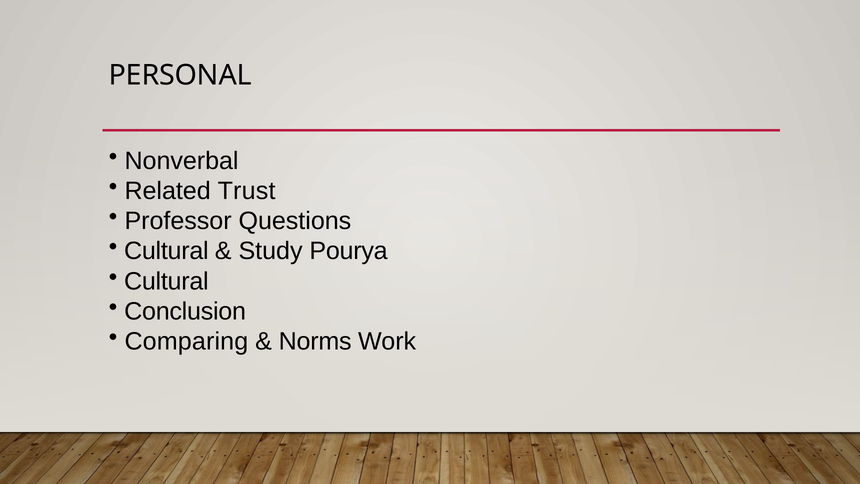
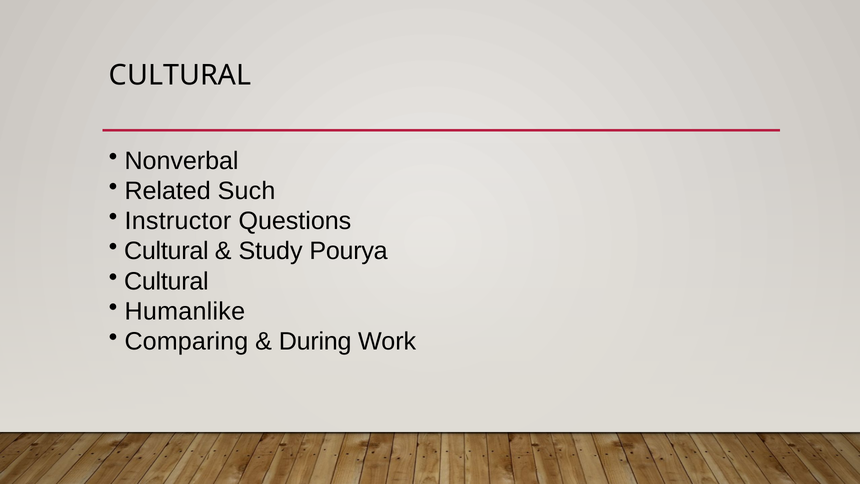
PERSONAL: PERSONAL -> CULTURAL (180, 75)
Trust: Trust -> Such (247, 191)
Professor: Professor -> Instructor (178, 221)
Conclusion: Conclusion -> Humanlike (185, 311)
Norms: Norms -> During (315, 341)
